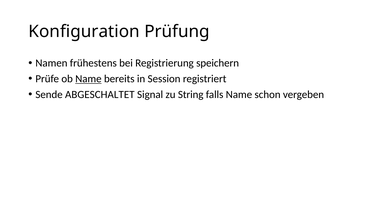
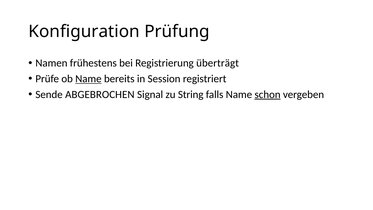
speichern: speichern -> überträgt (218, 63)
ABGESCHALTET: ABGESCHALTET -> ABGEBROCHEN (100, 94)
schon underline: none -> present (268, 94)
